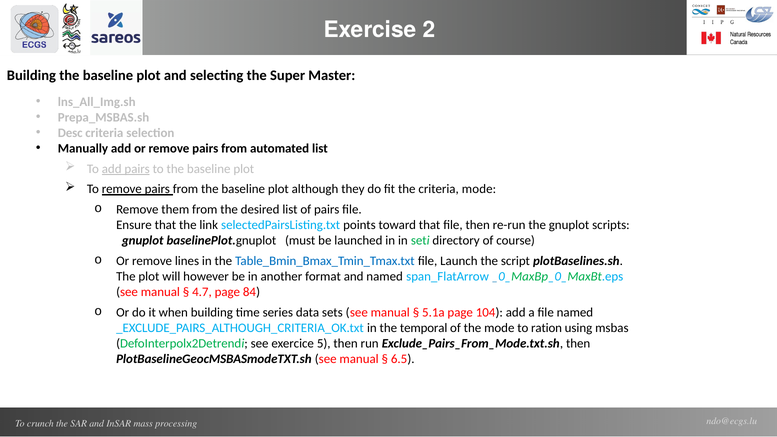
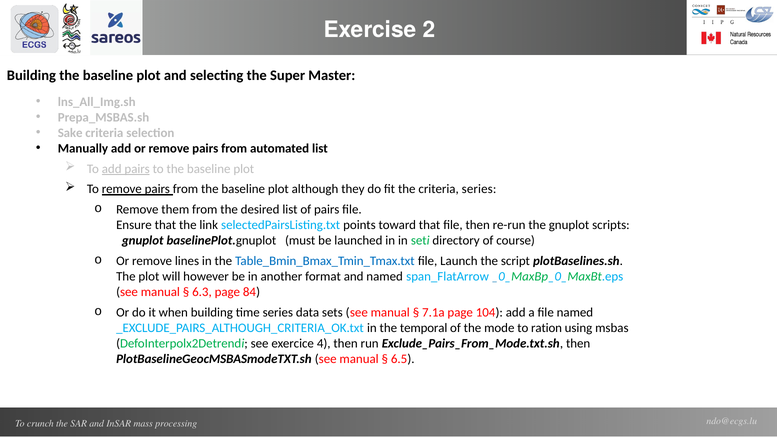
Desc: Desc -> Sake (70, 133)
criteria mode: mode -> series (479, 189)
4.7: 4.7 -> 6.3 (202, 292)
5.1a: 5.1a -> 7.1a (433, 313)
5: 5 -> 4 (324, 344)
